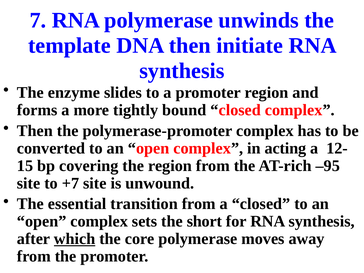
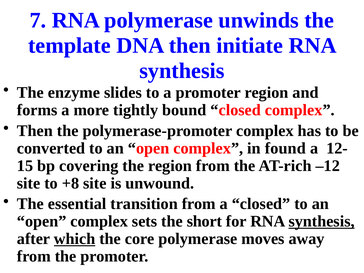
acting: acting -> found (285, 148)
–95: –95 -> –12 (328, 166)
+7: +7 -> +8 (71, 183)
synthesis underline: none -> present (322, 221)
